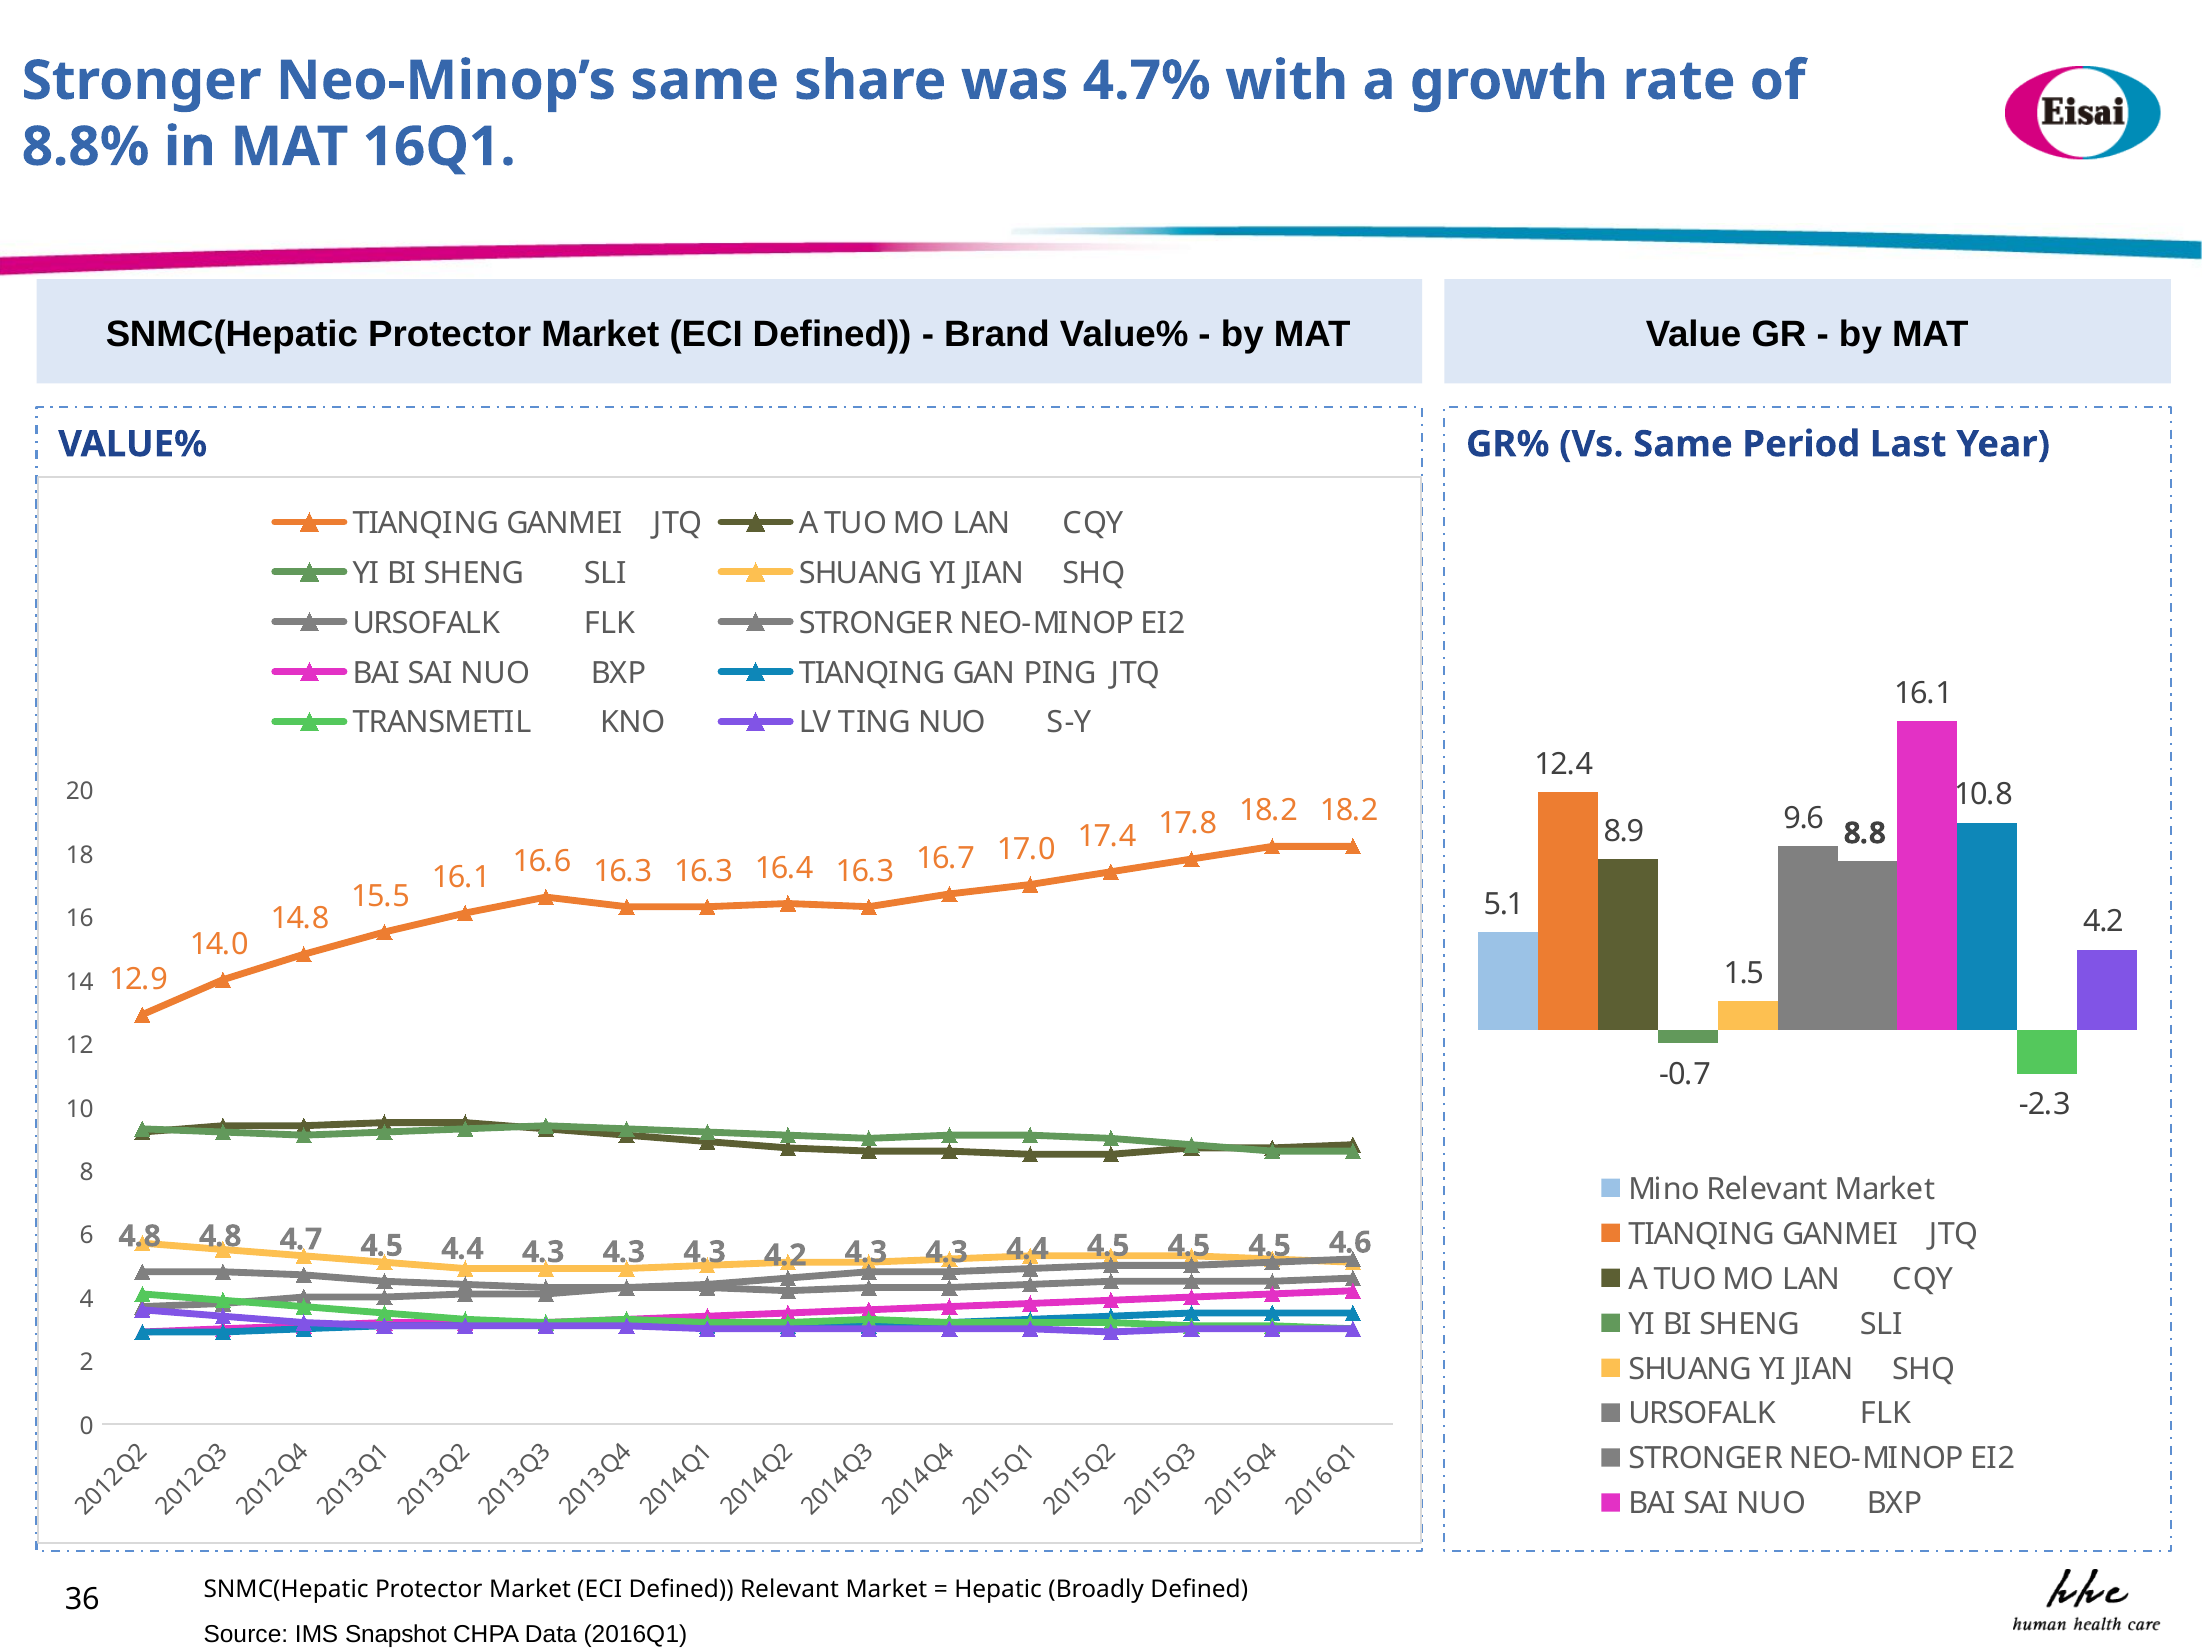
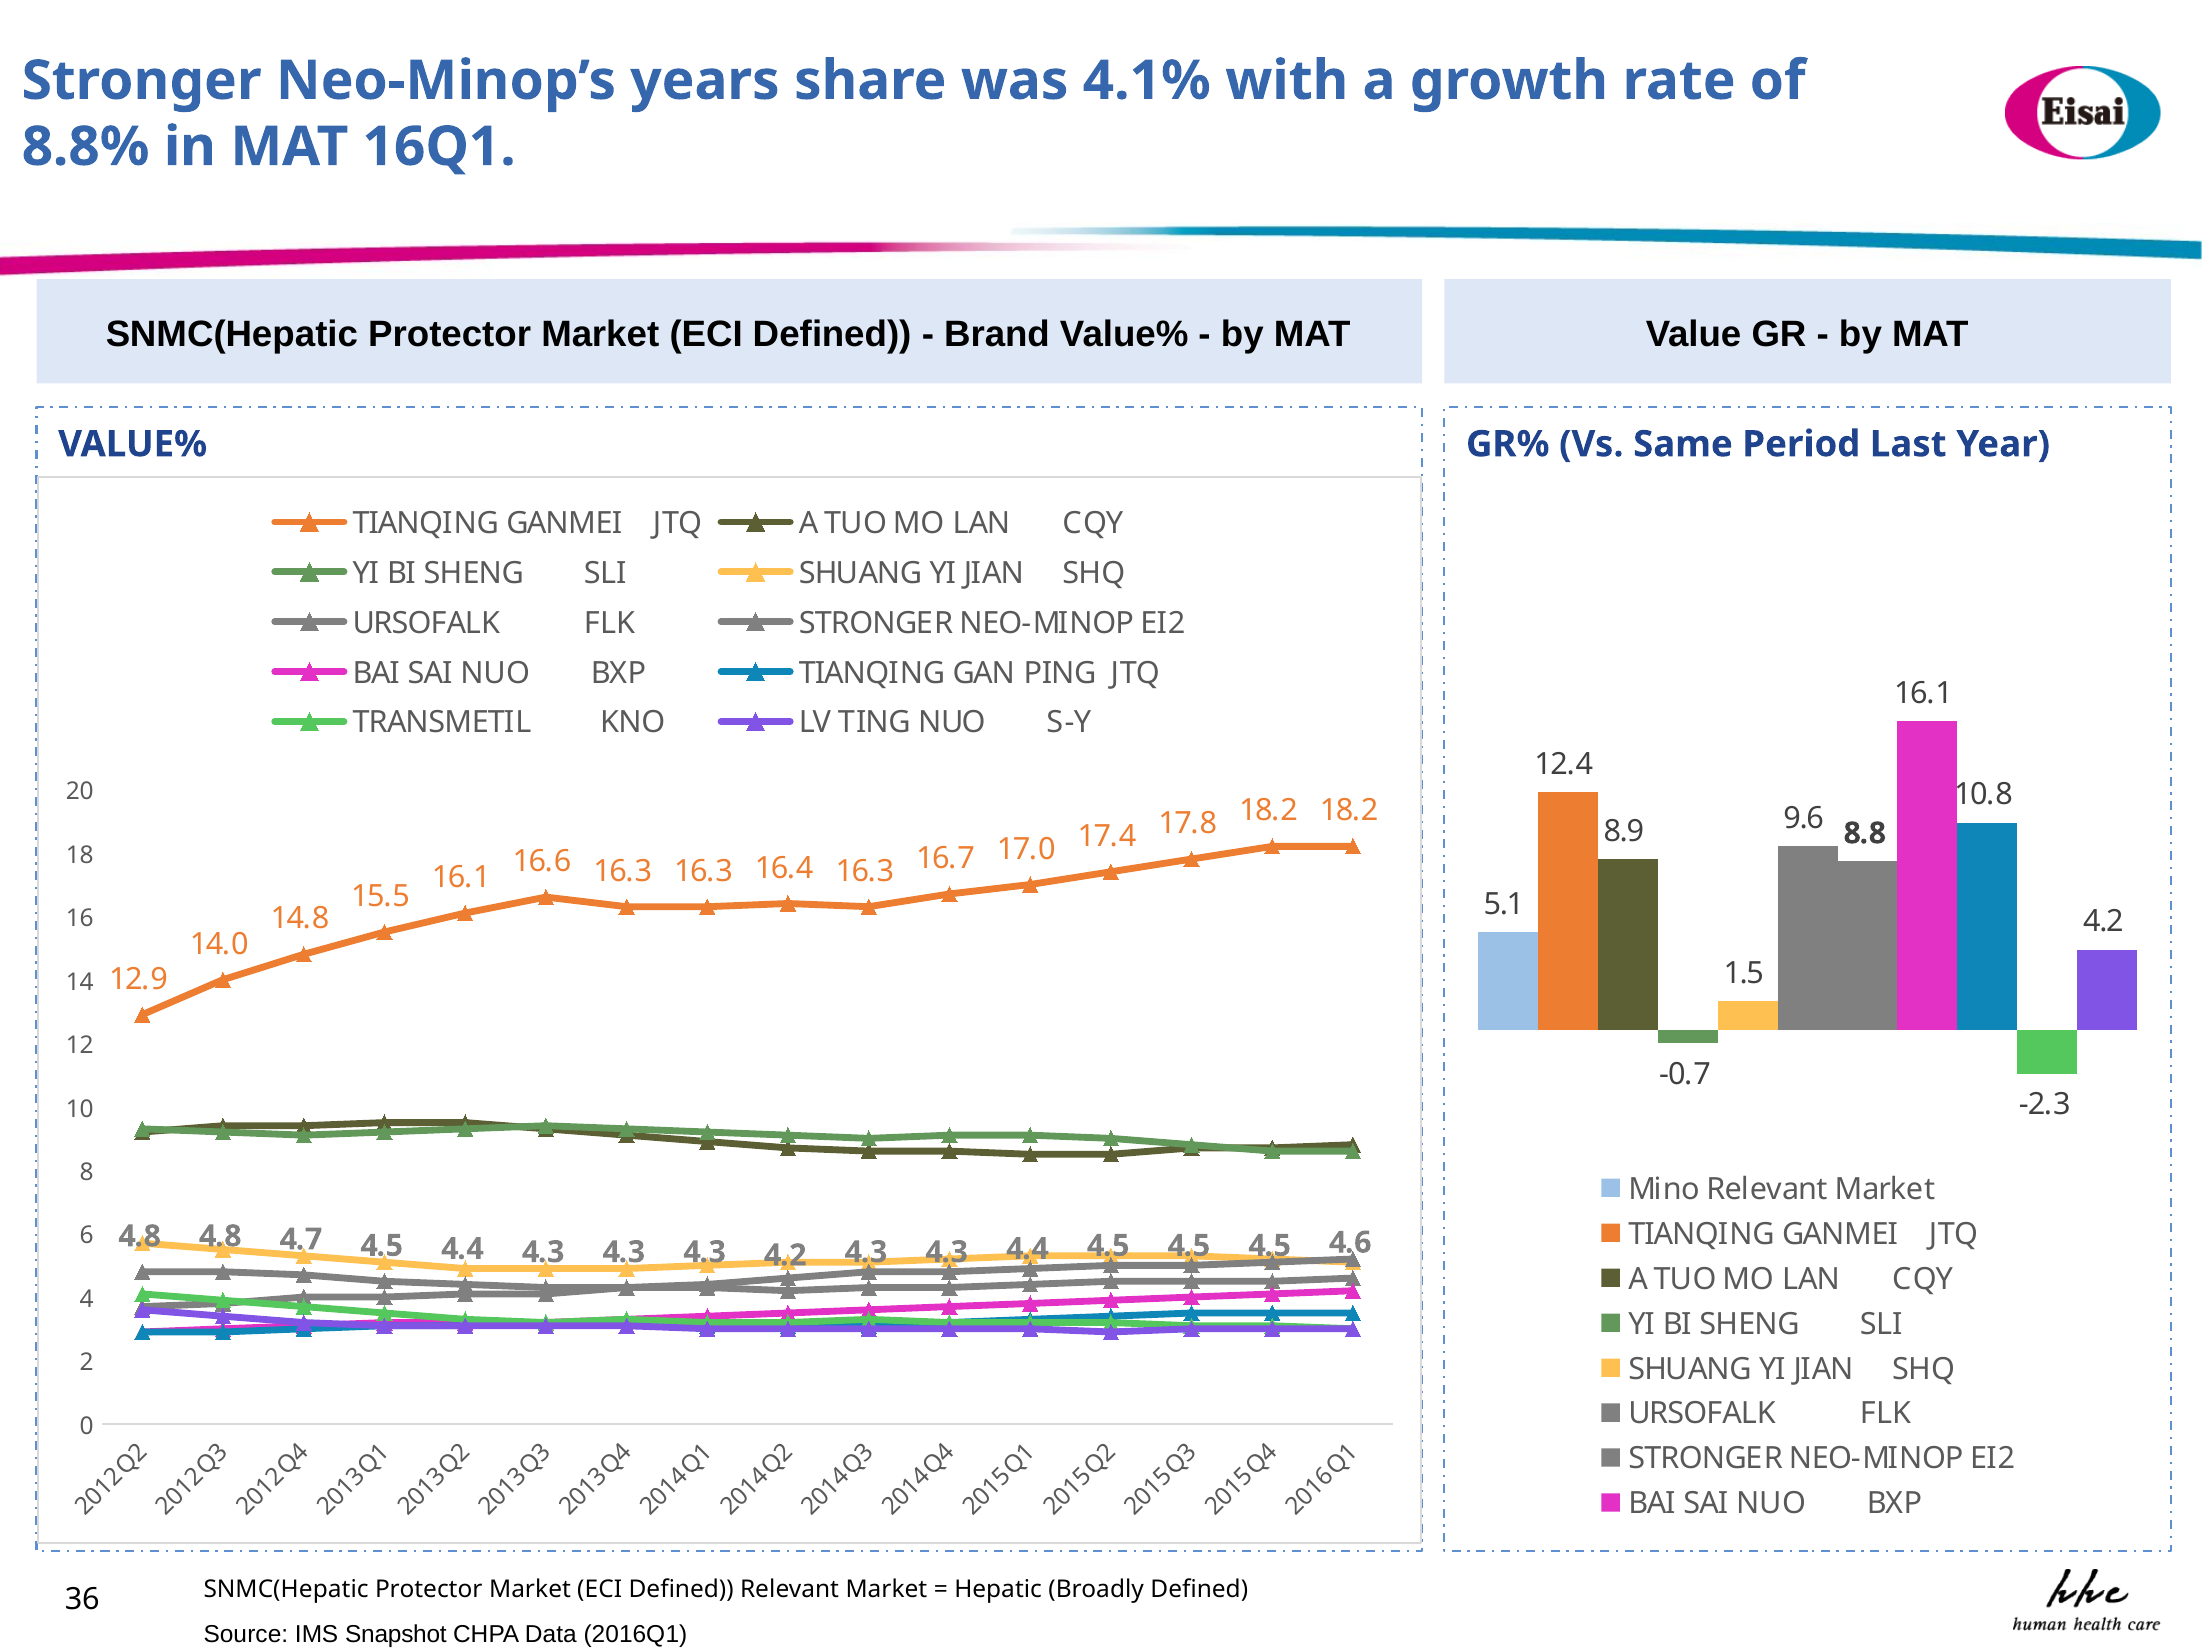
Neo-Minop’s same: same -> years (705, 81)
4.7%: 4.7% -> 4.1% (1147, 81)
